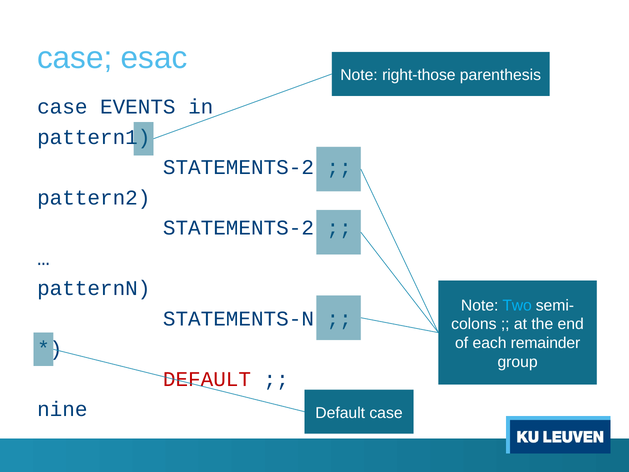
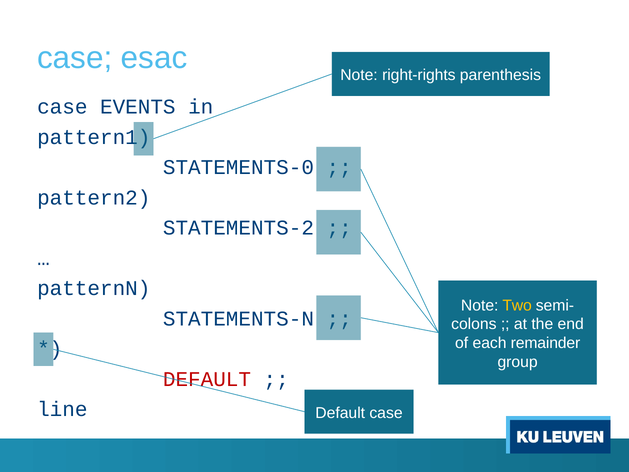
right-those: right-those -> right-rights (419, 75)
STATEMENTS-2: STATEMENTS-2 -> STATEMENTS-0 (238, 167)
Two colour: light blue -> yellow (517, 305)
nine: nine -> line (62, 409)
